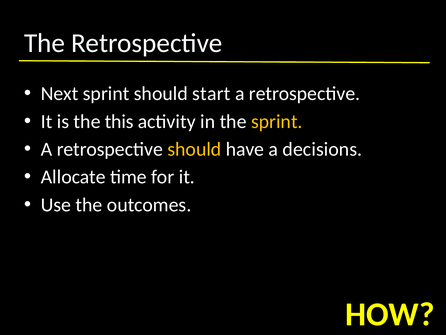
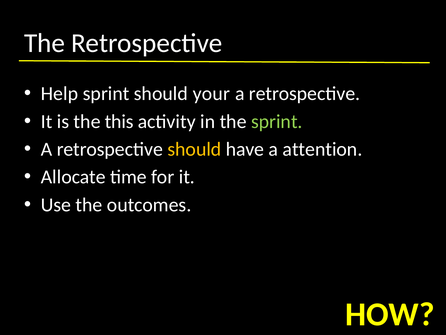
Next: Next -> Help (59, 94)
start: start -> your (211, 94)
sprint colour: yellow -> light green (277, 121)
decisions: decisions -> attention (322, 149)
